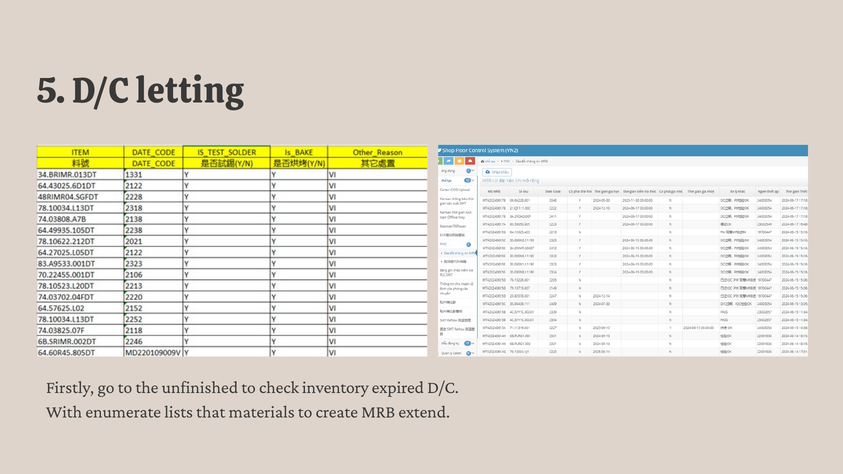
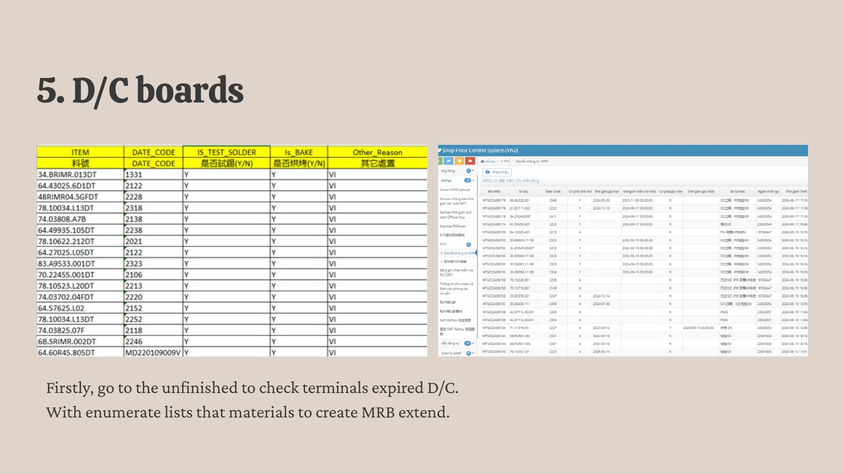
letting: letting -> boards (190, 91)
inventory: inventory -> terminals (335, 387)
